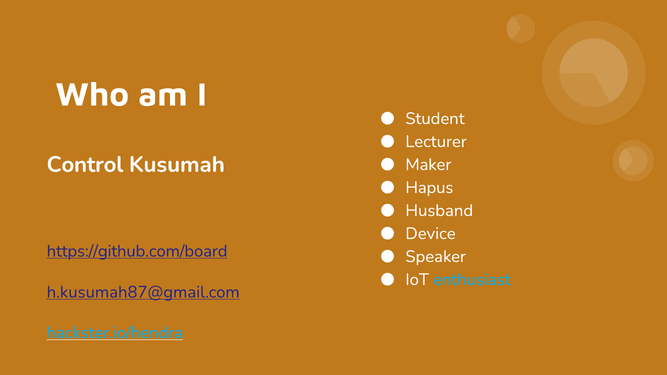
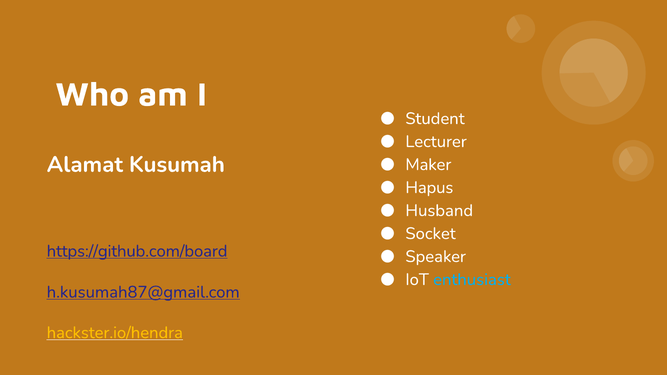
Control: Control -> Alamat (85, 165)
Device: Device -> Socket (430, 234)
hackster.io/hendra colour: light blue -> yellow (115, 333)
